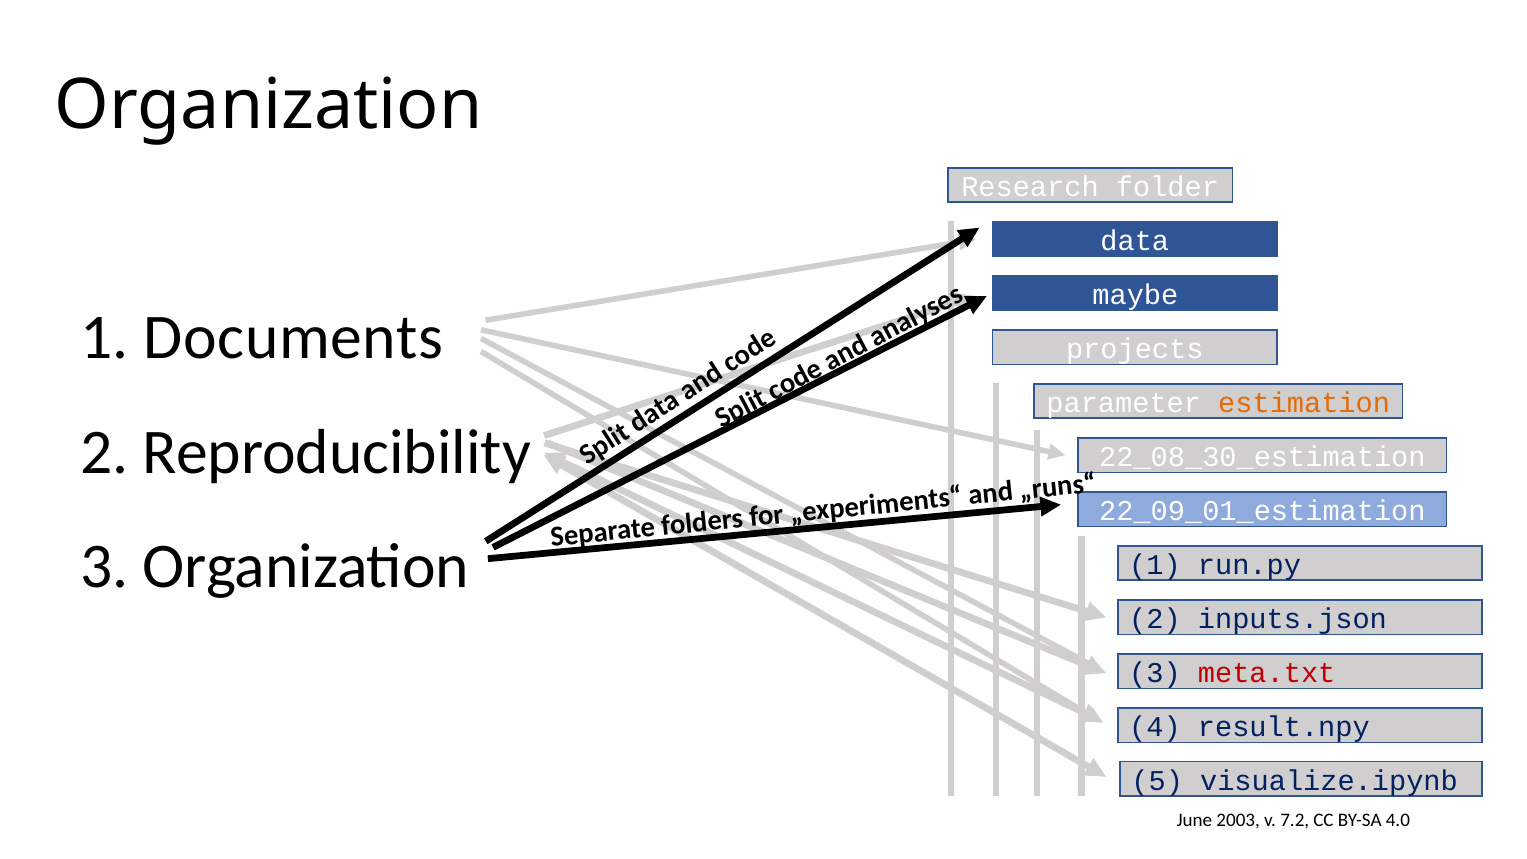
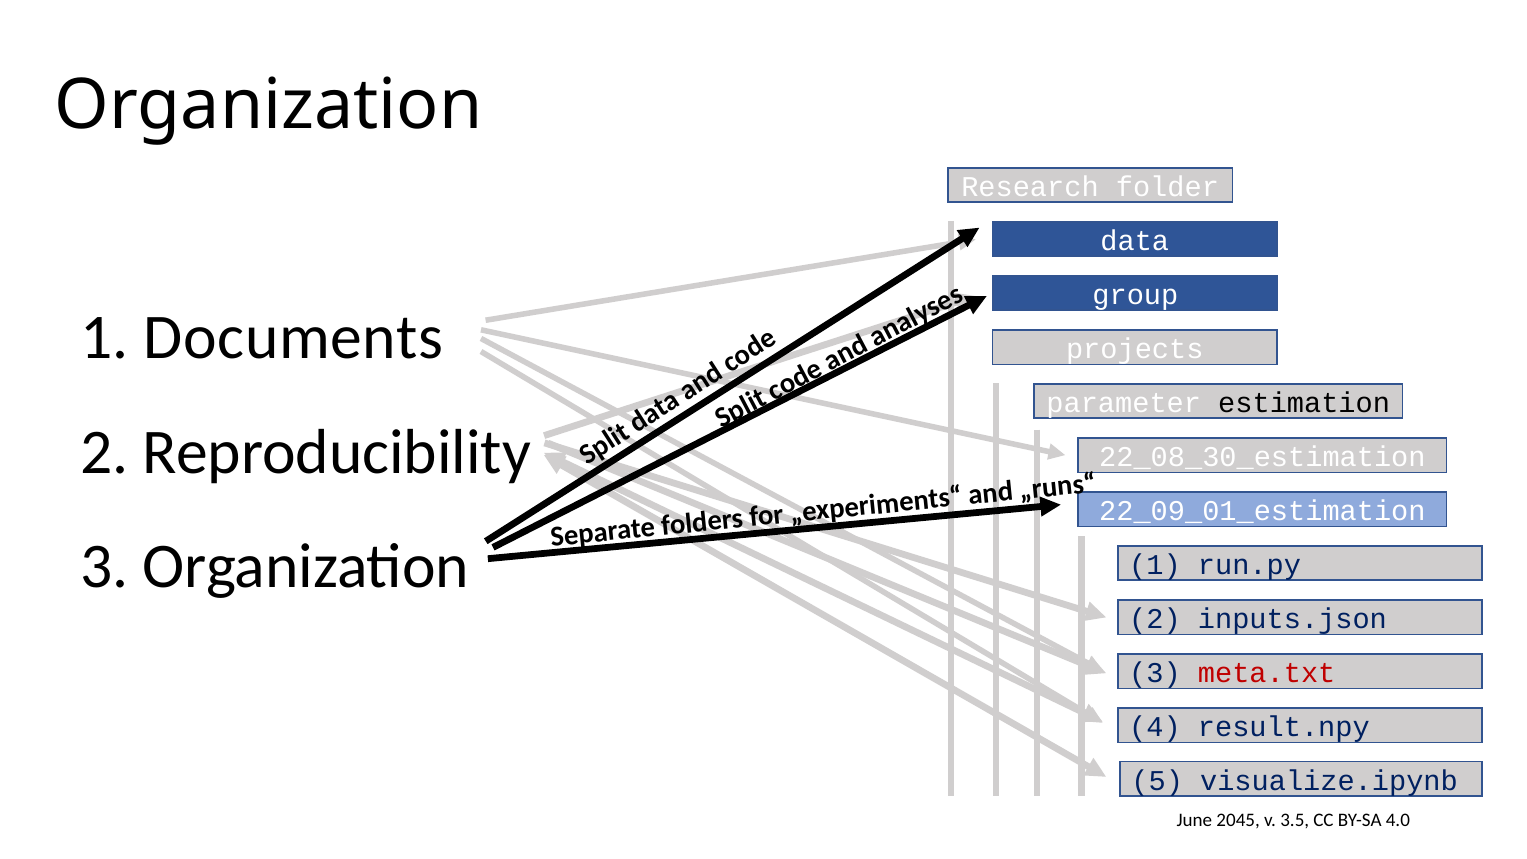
maybe: maybe -> group (1135, 295)
estimation colour: orange -> black (1304, 403)
2003: 2003 -> 2045 (1238, 820)
7.2: 7.2 -> 3.5 (1295, 820)
